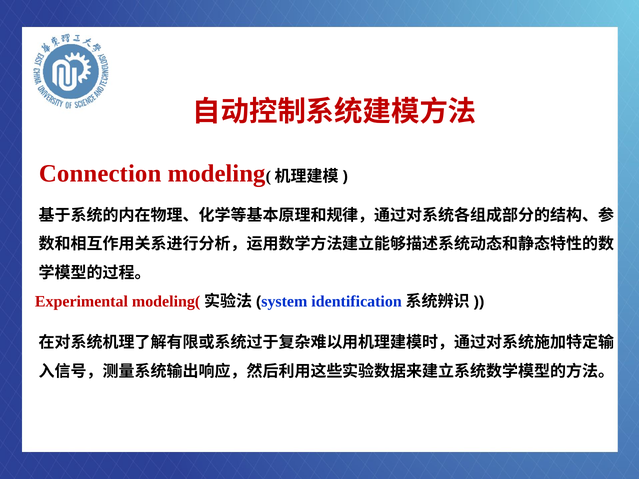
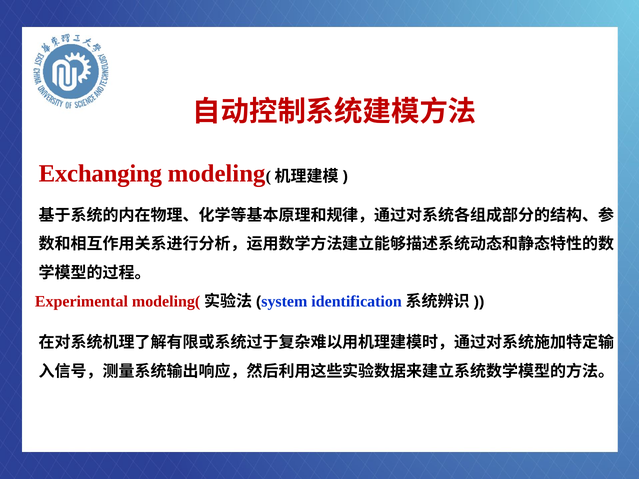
Connection: Connection -> Exchanging (100, 173)
